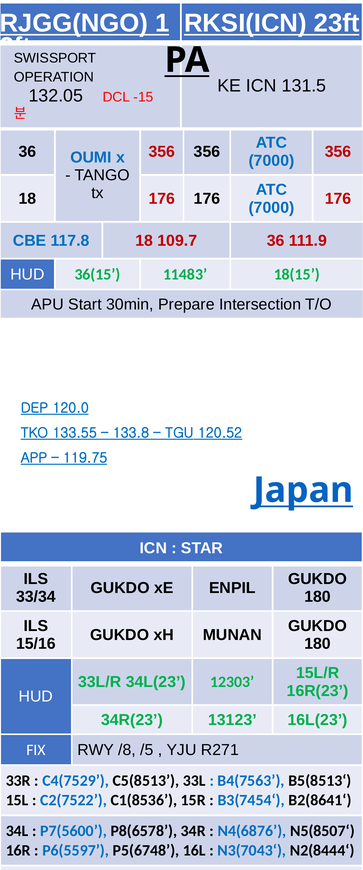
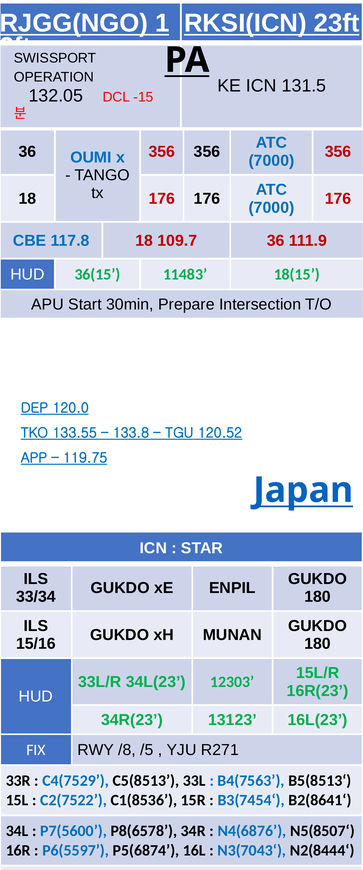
P5(6748: P5(6748 -> P5(6874 (146, 849)
